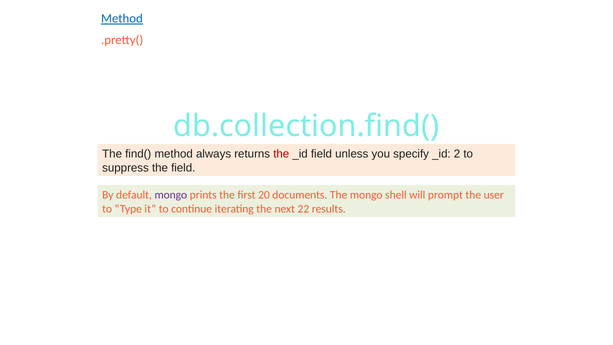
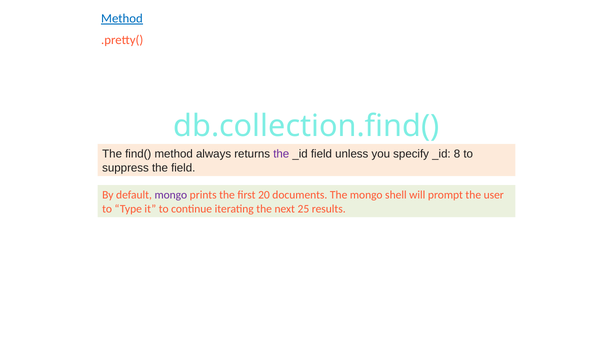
the colour: red -> purple (281, 154)
2: 2 -> 8 (457, 154)
22: 22 -> 25 (303, 209)
